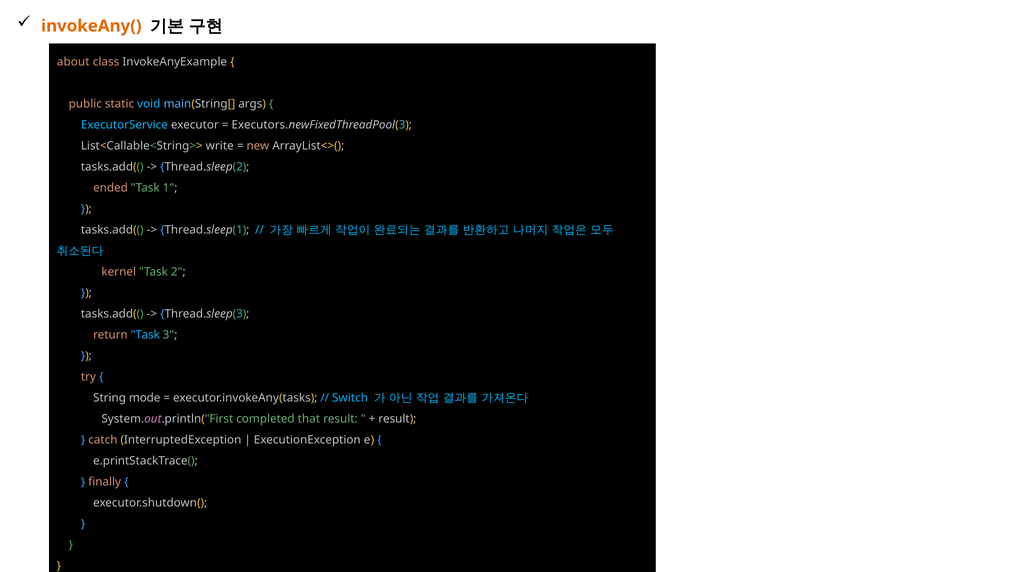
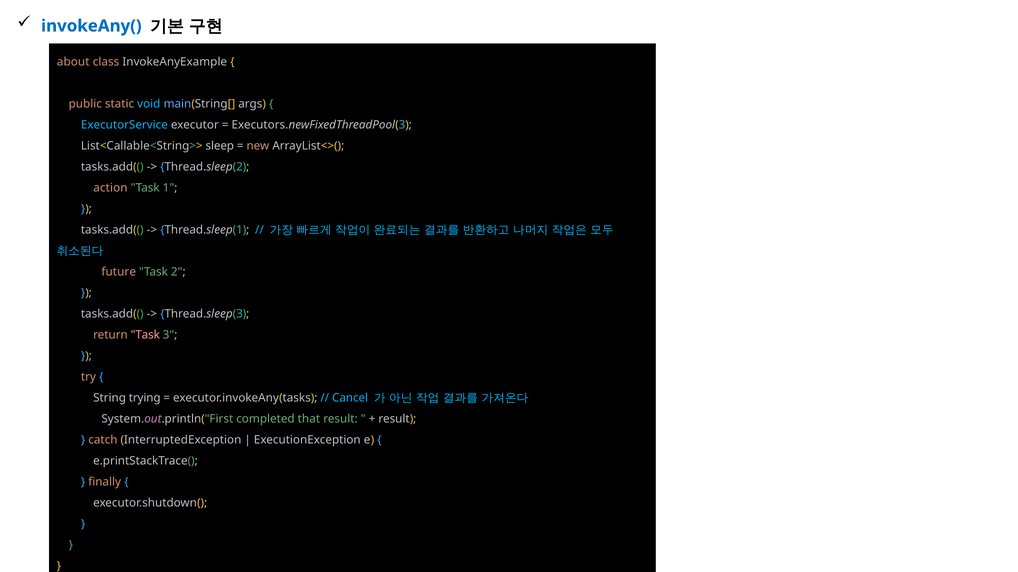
invokeAny( colour: orange -> blue (91, 26)
write: write -> sleep (220, 146)
ended: ended -> action (110, 188)
kernel: kernel -> future (119, 272)
Task colour: light blue -> pink (145, 335)
mode: mode -> trying (145, 398)
Switch: Switch -> Cancel (350, 398)
